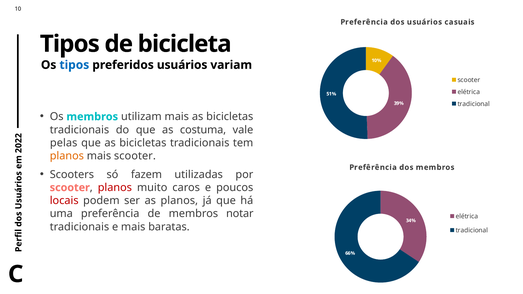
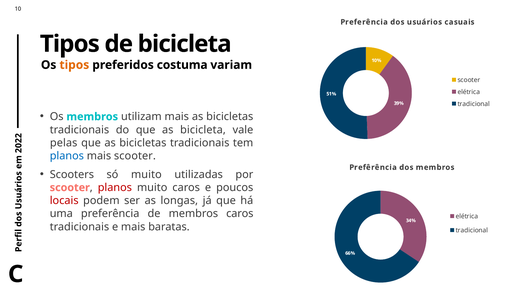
tipos colour: blue -> orange (74, 65)
preferidos usuários: usuários -> costuma (182, 65)
as costuma: costuma -> bicicleta (203, 130)
planos colour: orange -> blue (67, 156)
só fazem: fazem -> muito (146, 175)
as planos: planos -> longas (179, 201)
membros notar: notar -> caros (240, 214)
